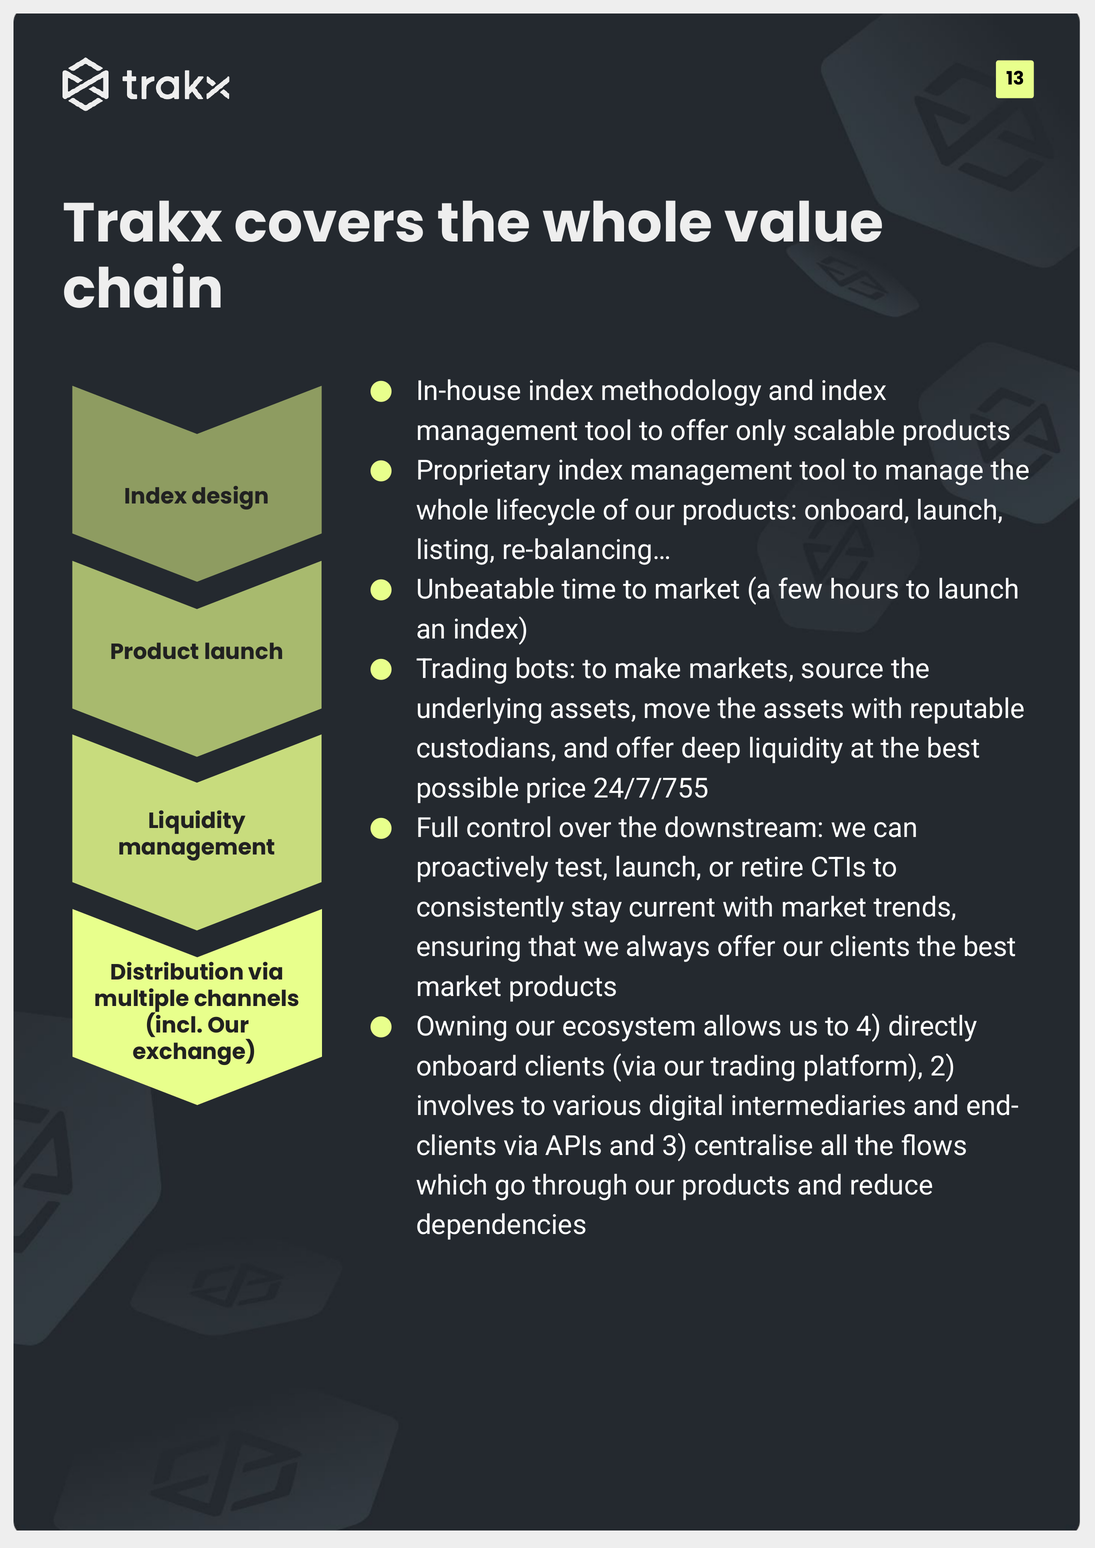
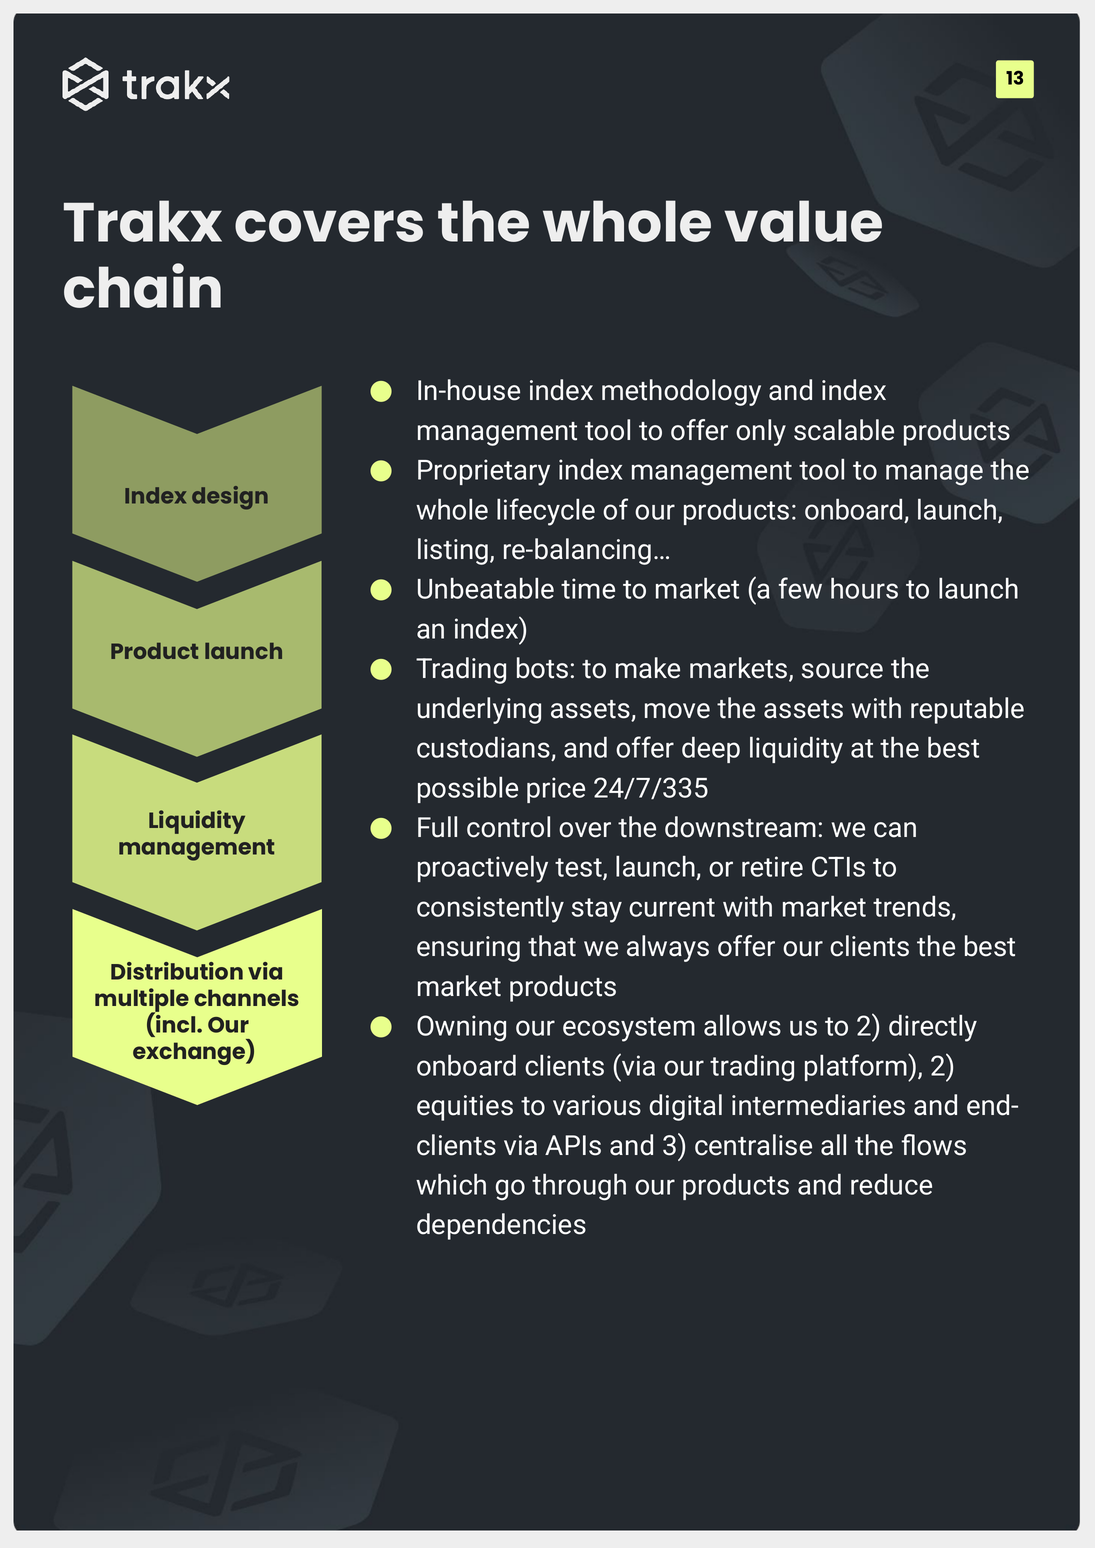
24/7/755: 24/7/755 -> 24/7/335 (651, 789)
to 4: 4 -> 2 (869, 1027)
involves: involves -> equities (465, 1107)
